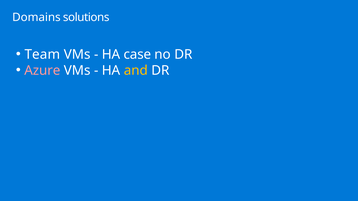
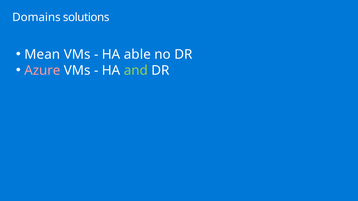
Team: Team -> Mean (42, 54)
case: case -> able (137, 54)
and colour: yellow -> light green (136, 71)
